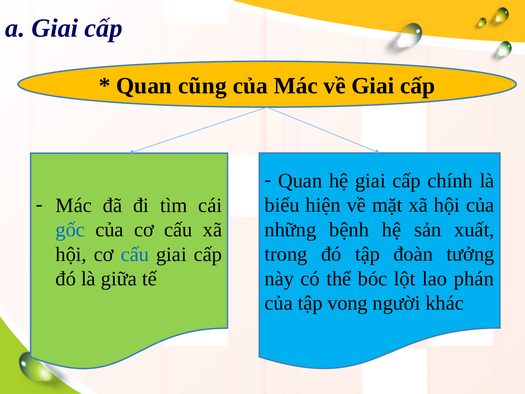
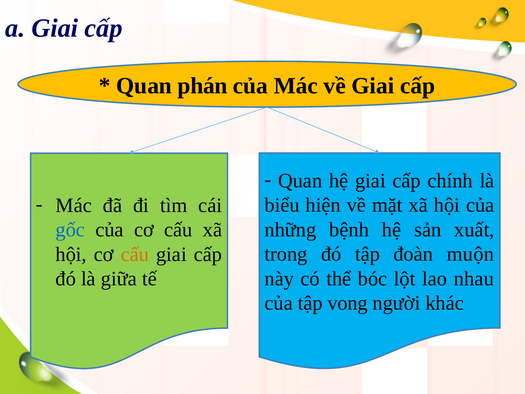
cũng: cũng -> phán (203, 86)
tưởng: tưởng -> muộn (470, 254)
cấu colour: blue -> orange (135, 254)
phán: phán -> nhau (474, 279)
